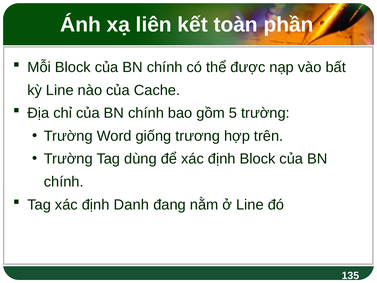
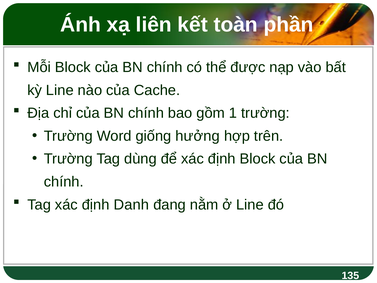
5: 5 -> 1 (233, 113)
trương: trương -> hưởng (198, 136)
